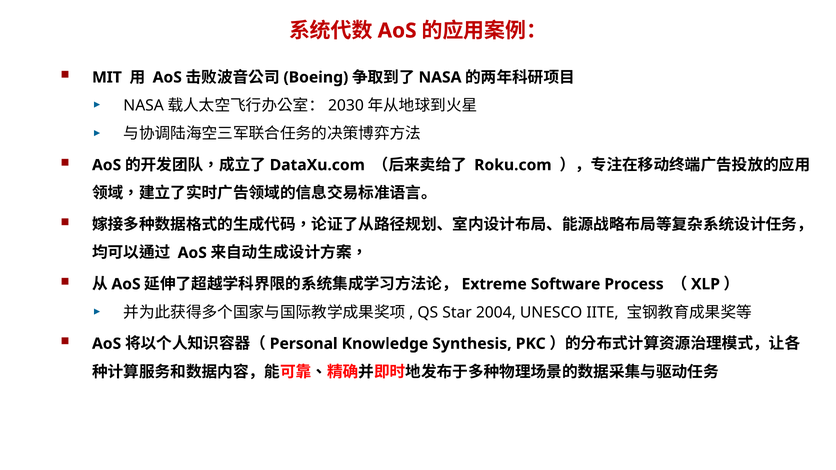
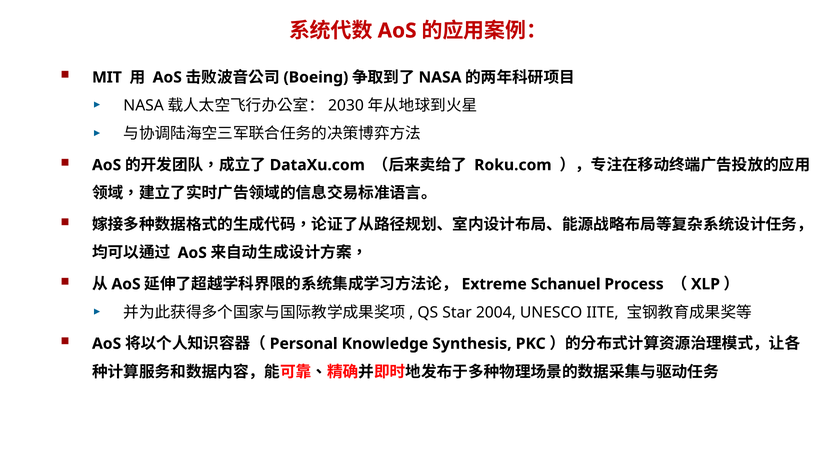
Software: Software -> Schanuel (566, 284)
